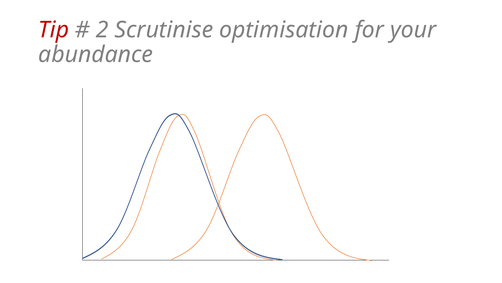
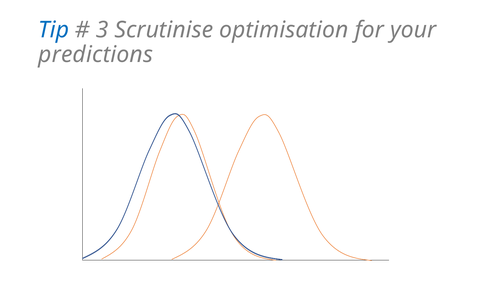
Tip colour: red -> blue (54, 30)
2: 2 -> 3 (102, 30)
abundance: abundance -> predictions (96, 55)
